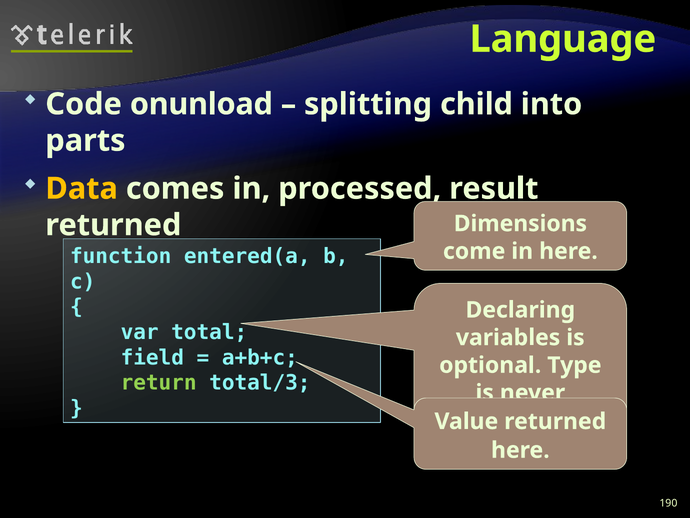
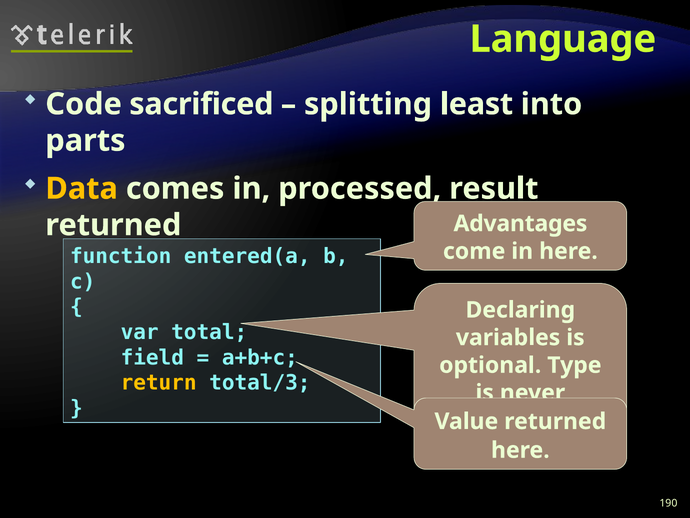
onunload: onunload -> sacrificed (201, 104)
child: child -> least (477, 104)
Dimensions: Dimensions -> Advantages (520, 223)
return colour: light green -> yellow (159, 382)
